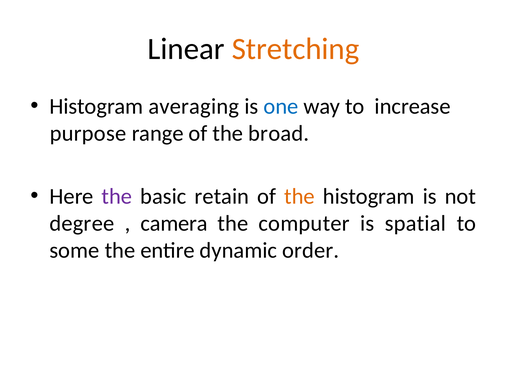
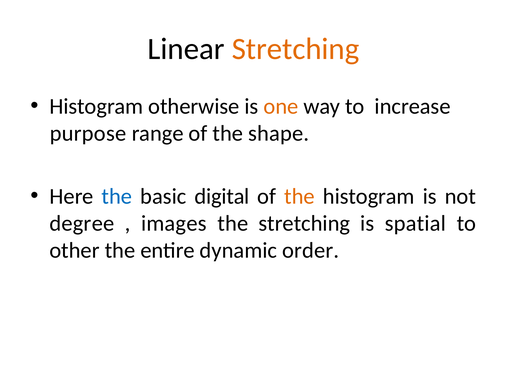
averaging: averaging -> otherwise (194, 106)
one colour: blue -> orange (281, 106)
broad: broad -> shape (279, 133)
the colour: purple -> blue (117, 197)
retain: retain -> digital (222, 197)
camera: camera -> images (174, 224)
the computer: computer -> stretching (304, 224)
some: some -> other (75, 251)
